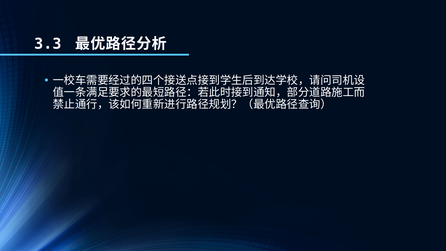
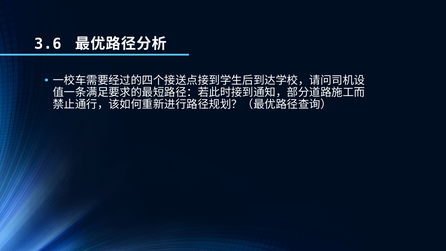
3.3: 3.3 -> 3.6 (48, 44)
